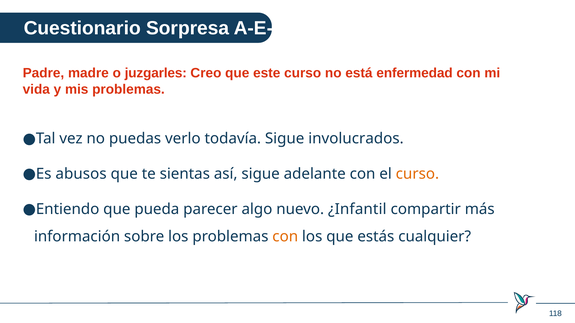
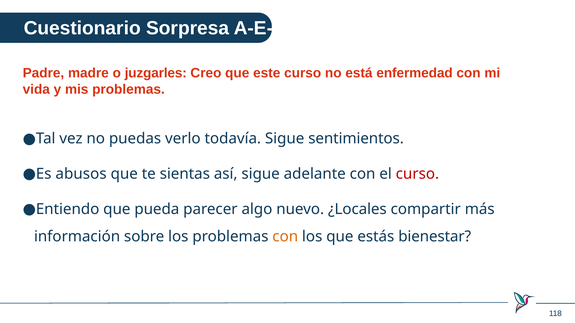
involucrados: involucrados -> sentimientos (356, 139)
curso colour: orange -> red (417, 174)
¿Infantil: ¿Infantil -> ¿Locales (357, 209)
cualquier: cualquier -> bienestar (435, 237)
